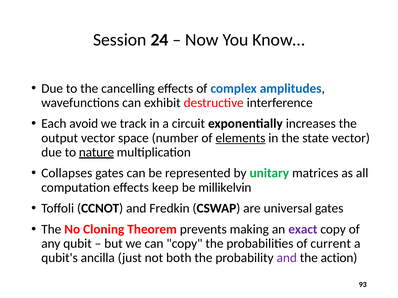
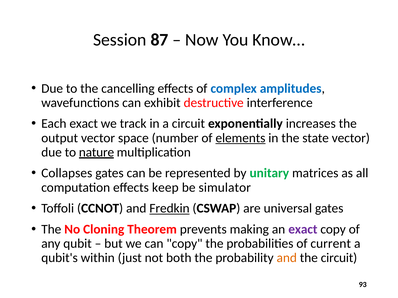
24: 24 -> 87 (159, 40)
Each avoid: avoid -> exact (84, 124)
millikelvin: millikelvin -> simulator (225, 188)
Fredkin underline: none -> present (169, 209)
ancilla: ancilla -> within (98, 258)
and colour: purple -> orange (287, 258)
the action: action -> circuit (339, 258)
